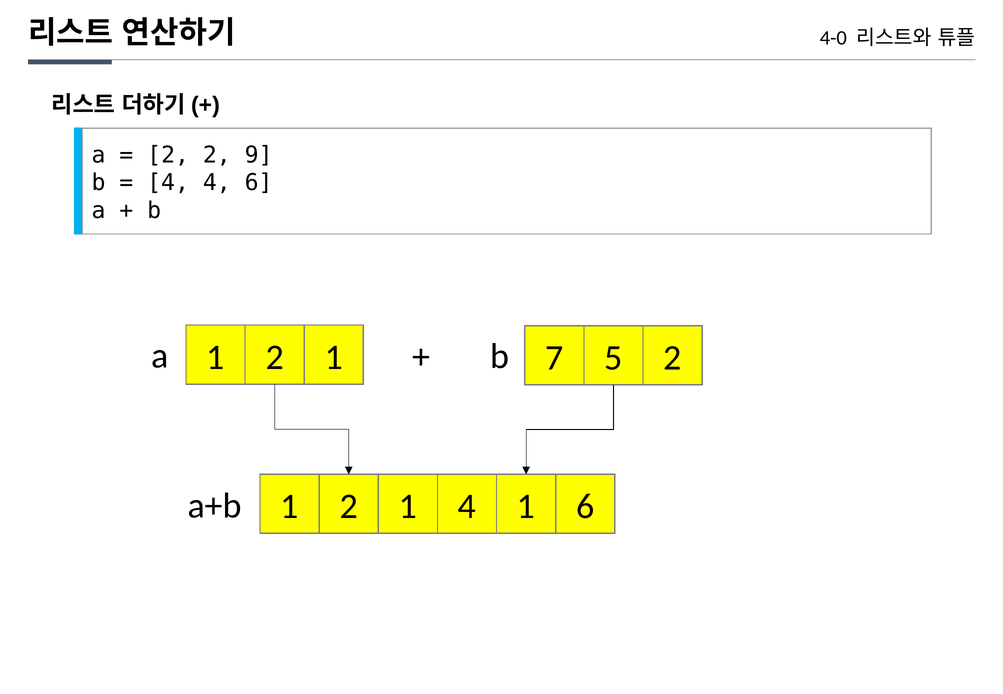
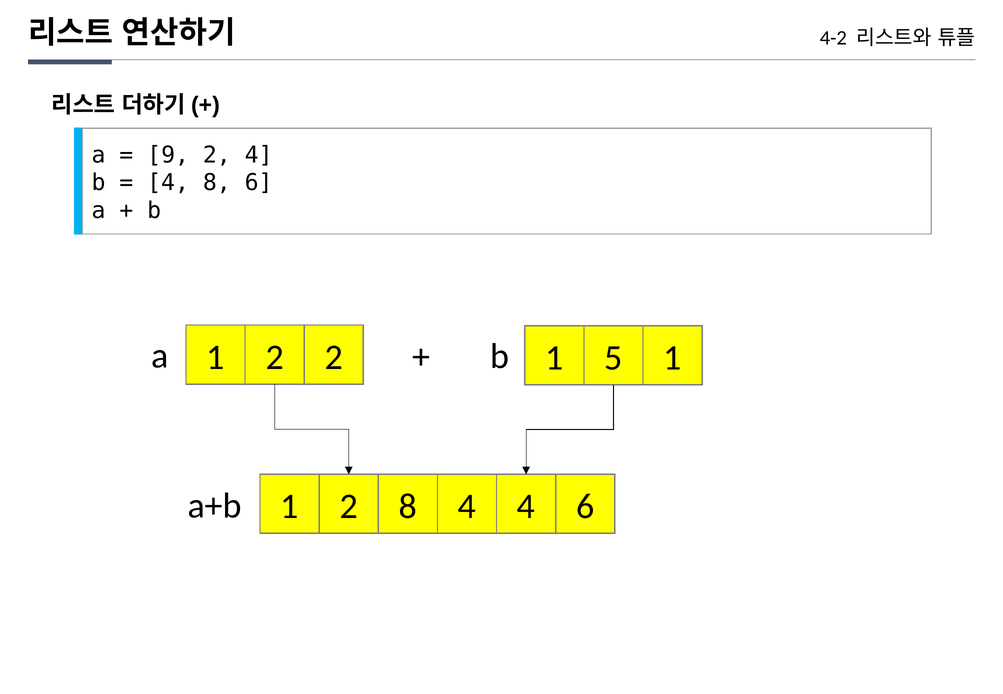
4-0: 4-0 -> 4-2 (833, 38)
2: 2 -> 9 (168, 155)
2 9: 9 -> 4 (259, 155)
4 4: 4 -> 8 (217, 183)
a 7: 7 -> 1 (554, 358)
5 2: 2 -> 1 (673, 358)
1: 1 -> 2 (334, 357)
1: 1 -> 8 (408, 507)
4 1: 1 -> 4 (526, 507)
